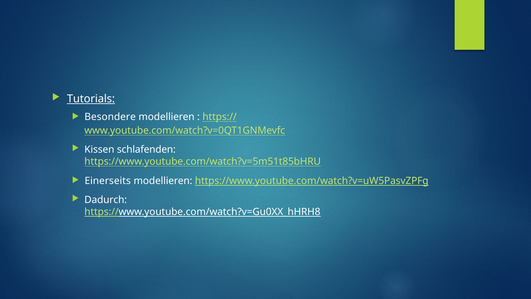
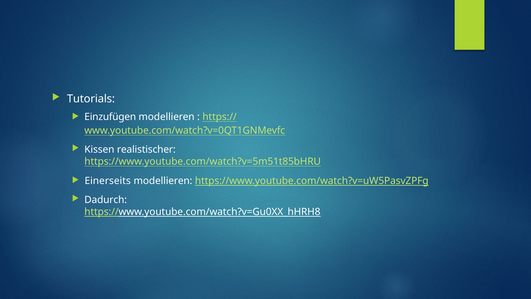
Tutorials underline: present -> none (91, 99)
Besondere: Besondere -> Einzufügen (110, 117)
schlafenden: schlafenden -> realistischer (146, 150)
